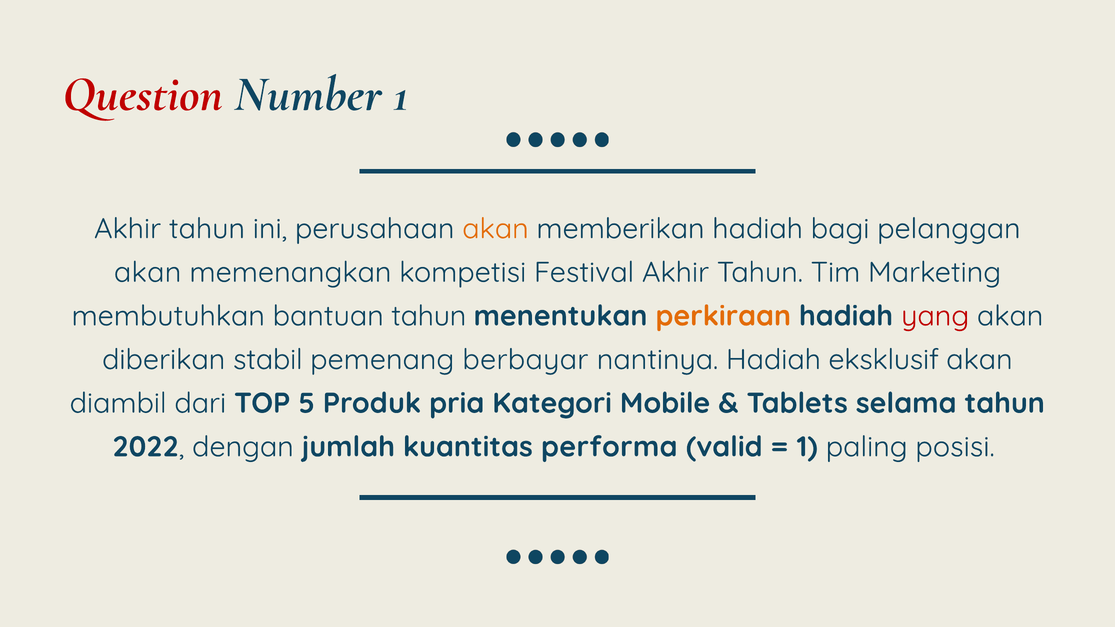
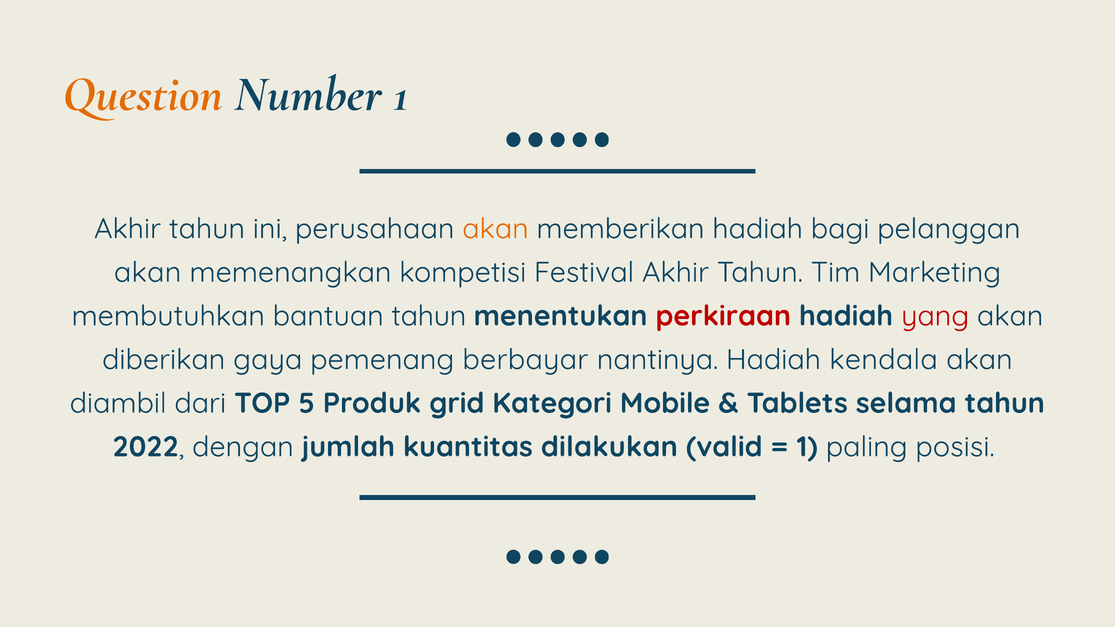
Question colour: red -> orange (143, 94)
perkiraan colour: orange -> red (723, 316)
stabil: stabil -> gaya (268, 360)
eksklusif: eksklusif -> kendala (883, 360)
pria: pria -> grid (457, 403)
performa: performa -> dilakukan (609, 447)
